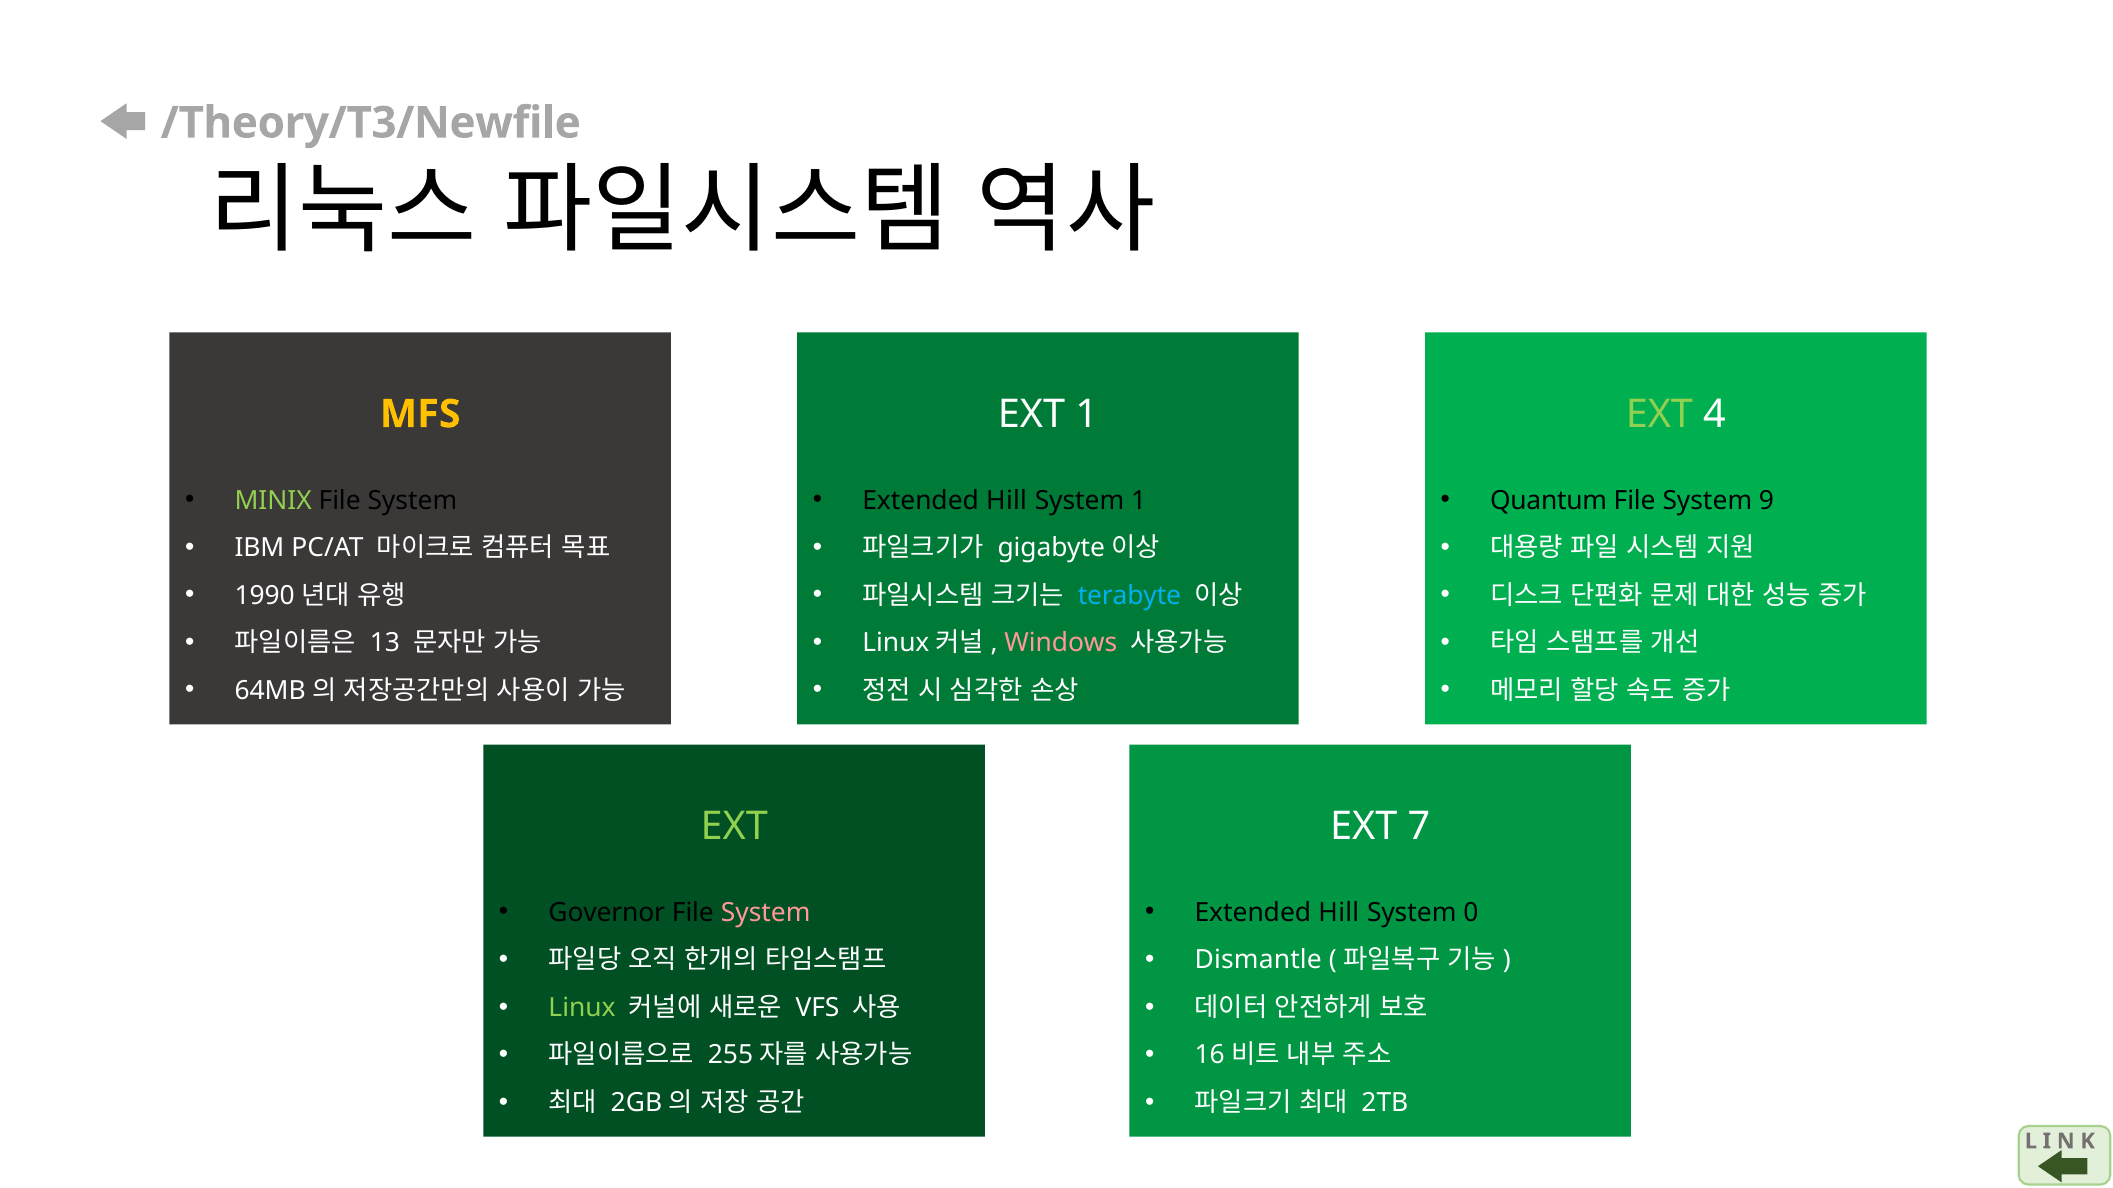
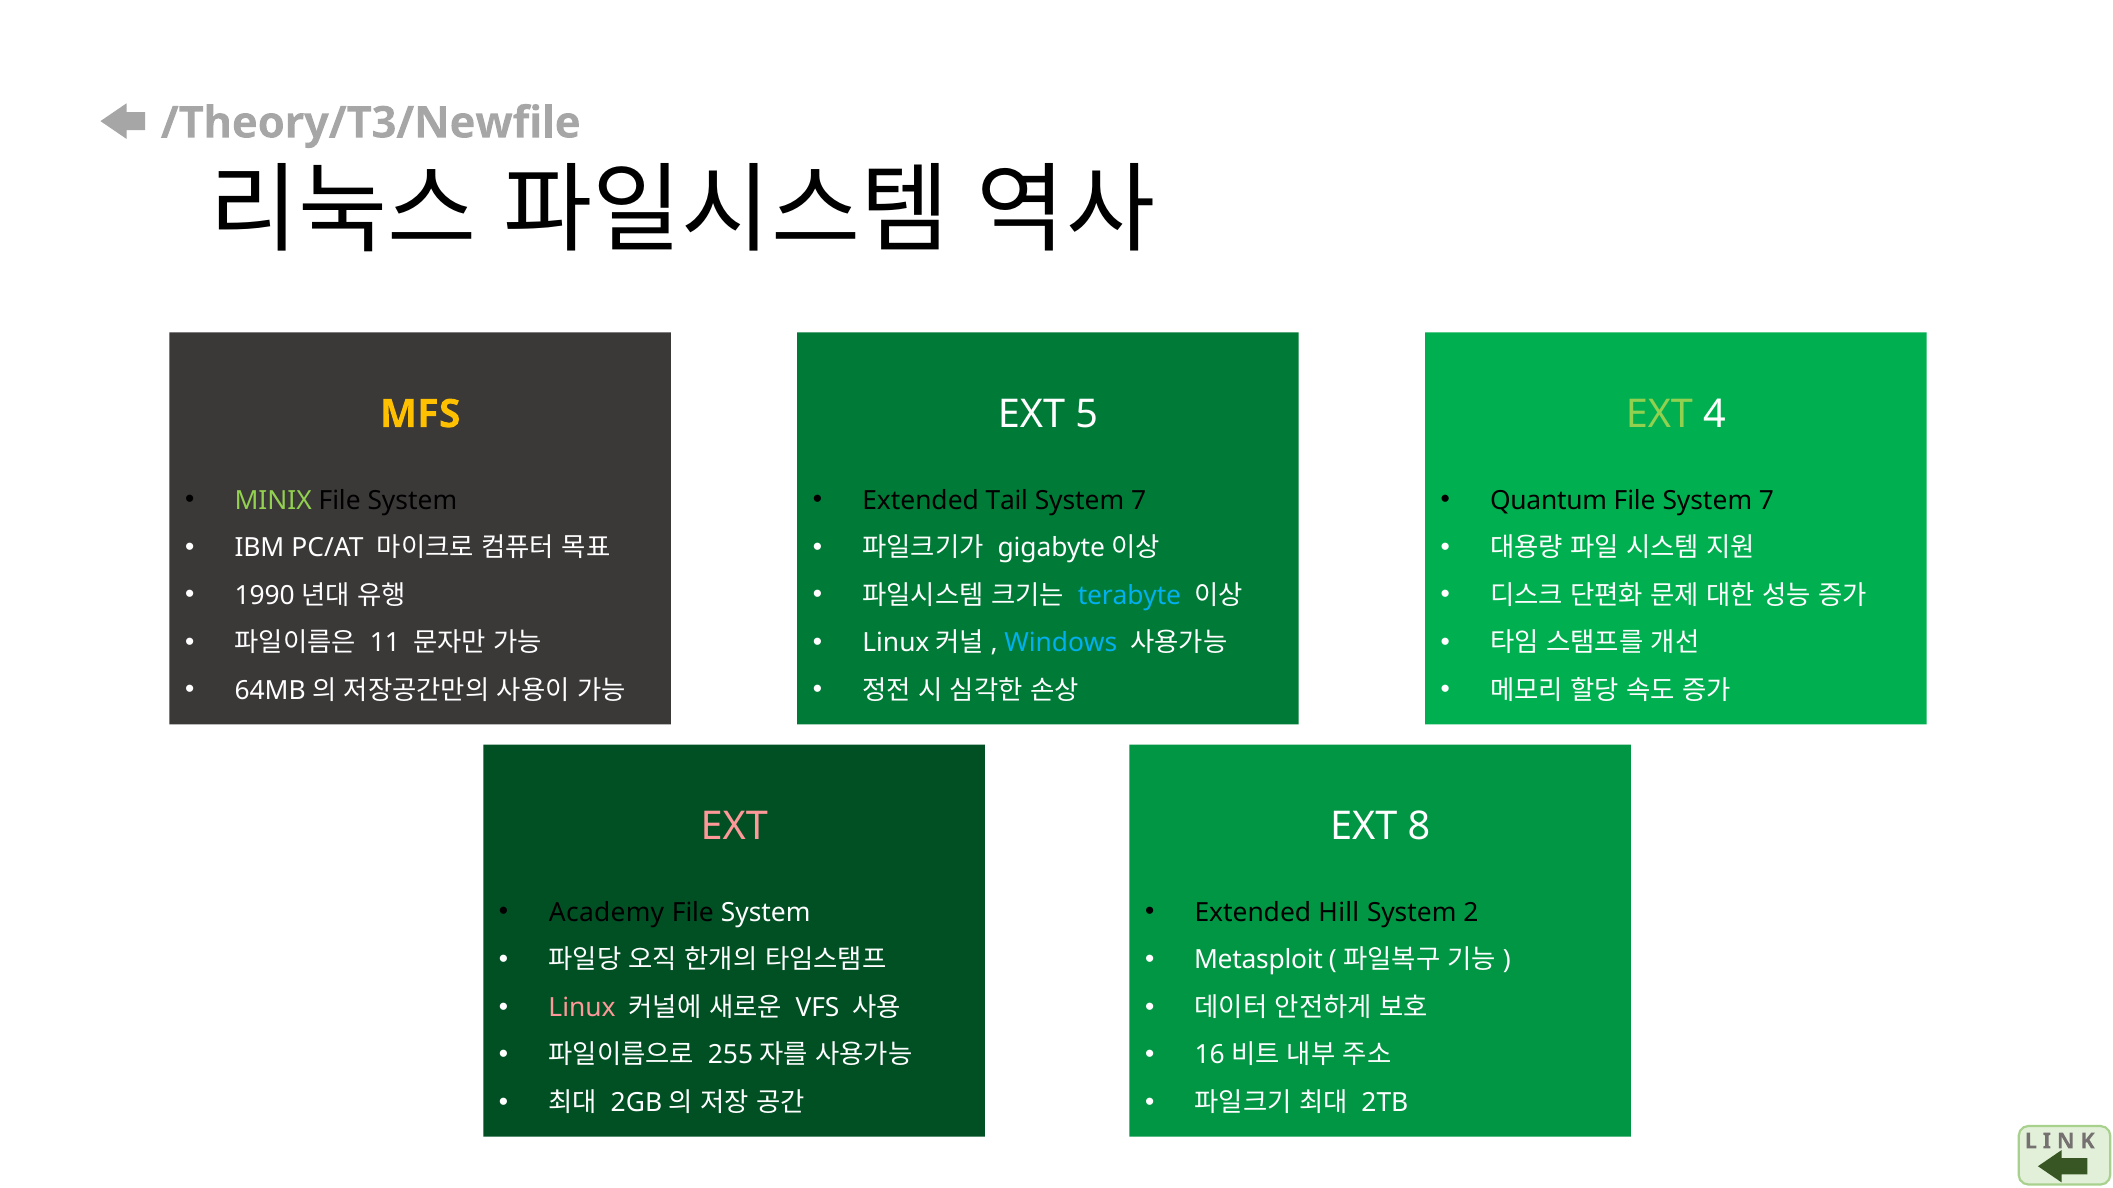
EXT 1: 1 -> 5 (1087, 414)
Hill: Hill -> Tail (1007, 501)
1: 1 -> 7 (1139, 501)
File System 9: 9 -> 7 (1766, 501)
13: 13 -> 11 (385, 643)
Windows colour: pink -> light blue (1061, 643)
EXT colour: light green -> pink (734, 827)
7: 7 -> 8 (1419, 827)
Governor: Governor -> Academy (607, 913)
System colour: pink -> white (766, 913)
0: 0 -> 2 (1471, 913)
Dismantle: Dismantle -> Metasploit (1258, 961)
Linux colour: light green -> pink (582, 1008)
